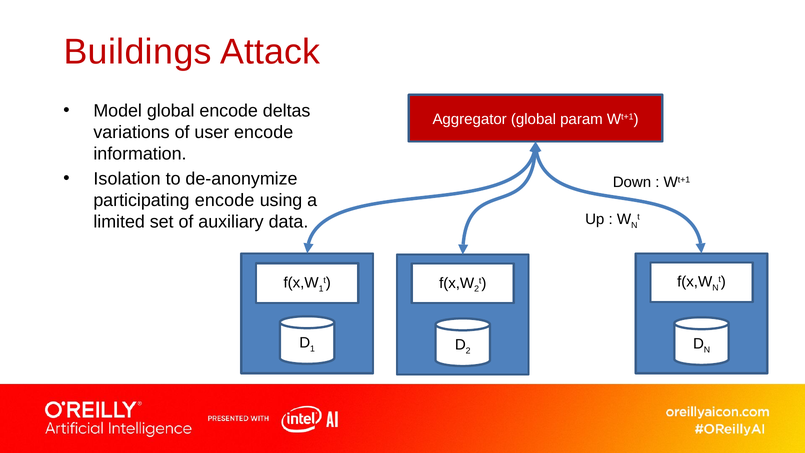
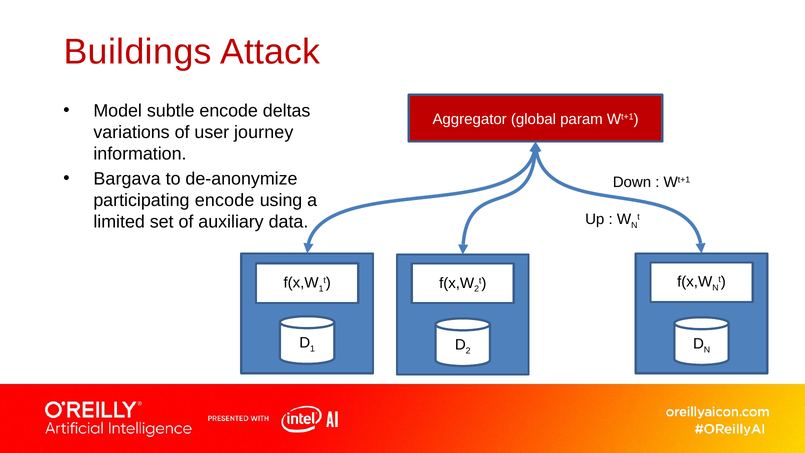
Model global: global -> subtle (171, 111)
user encode: encode -> journey (264, 132)
Isolation: Isolation -> Bargava (127, 179)
